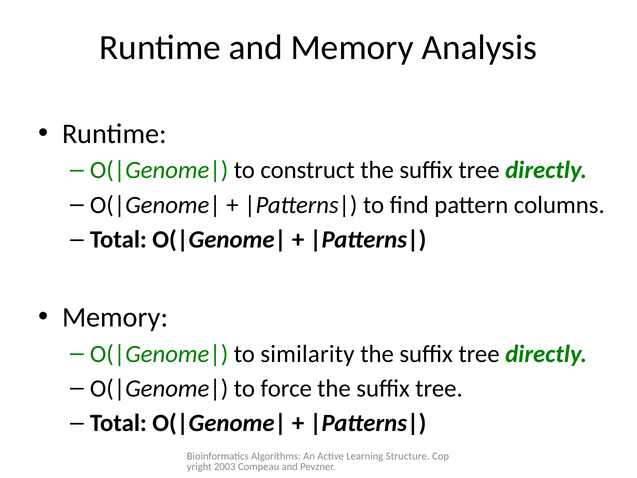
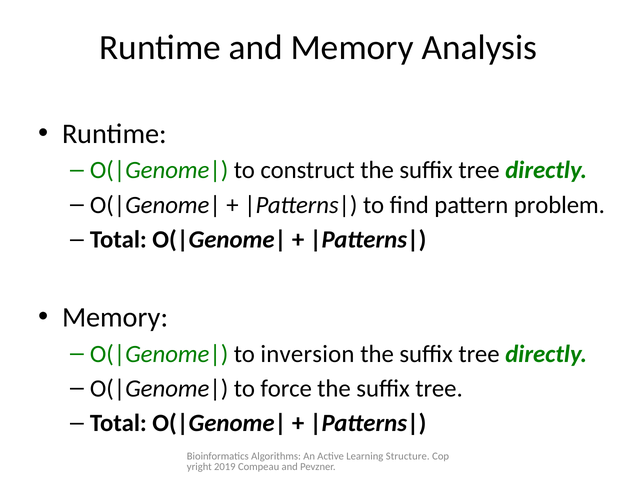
columns: columns -> problem (559, 205)
similarity: similarity -> inversion (307, 354)
2003: 2003 -> 2019 (225, 467)
